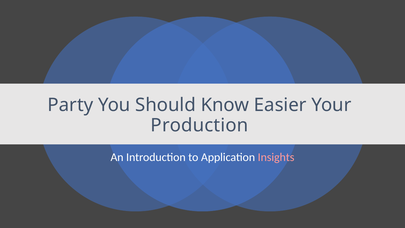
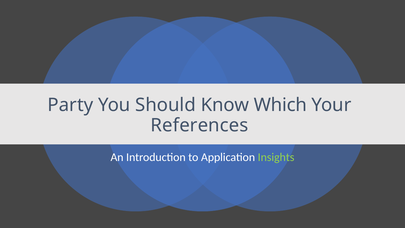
Easier: Easier -> Which (280, 105)
Production: Production -> References (199, 125)
Insights colour: pink -> light green (276, 157)
